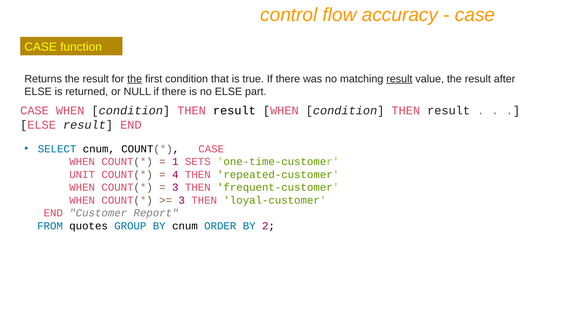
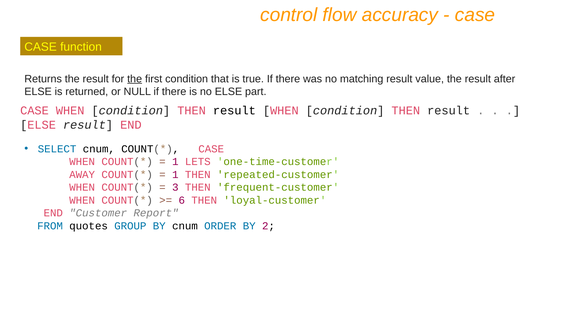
result underline: present -> none (399, 79)
SETS: SETS -> LETS (198, 162)
UNIT: UNIT -> AWAY (82, 175)
4: 4 -> 1 (175, 175)
3: 3 -> 6 (182, 200)
